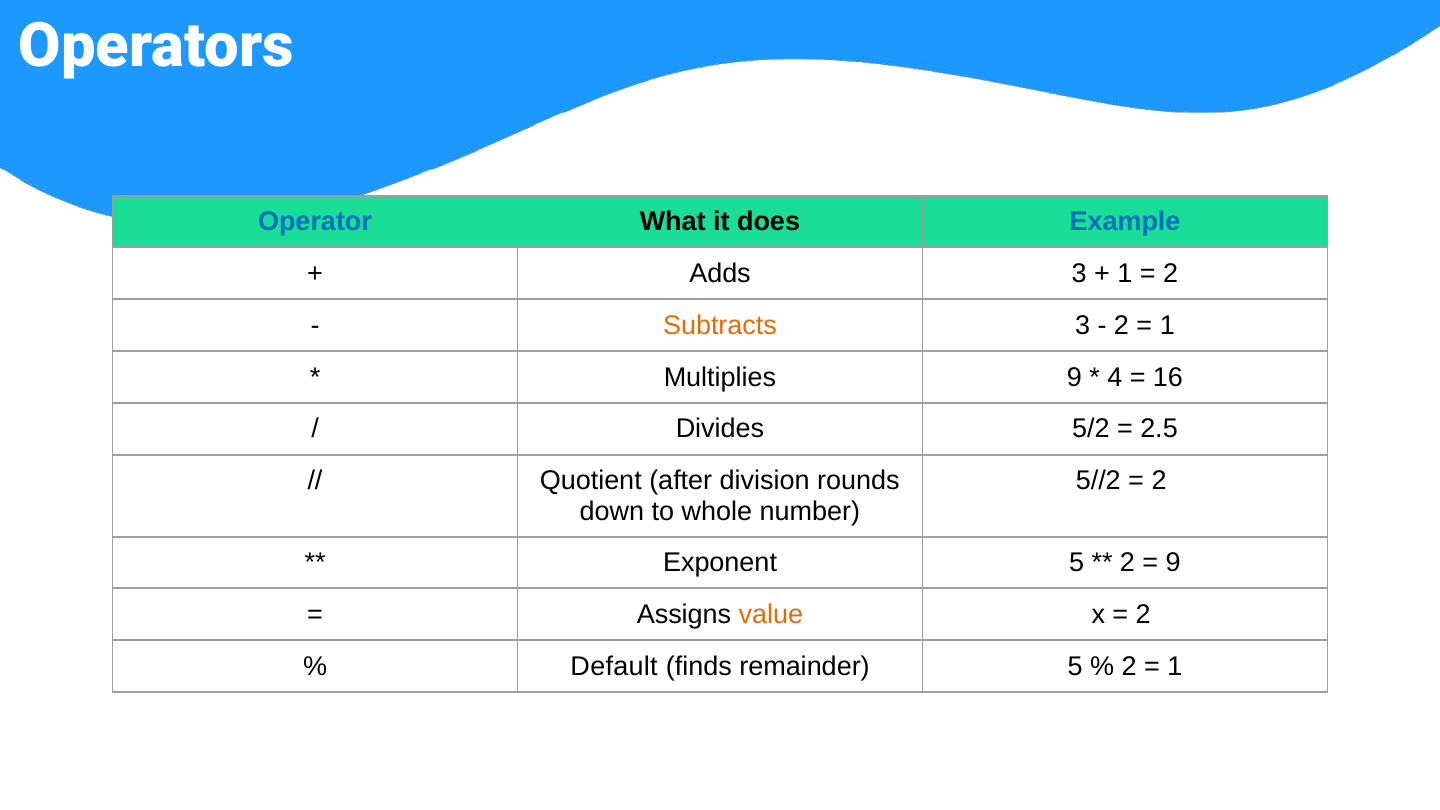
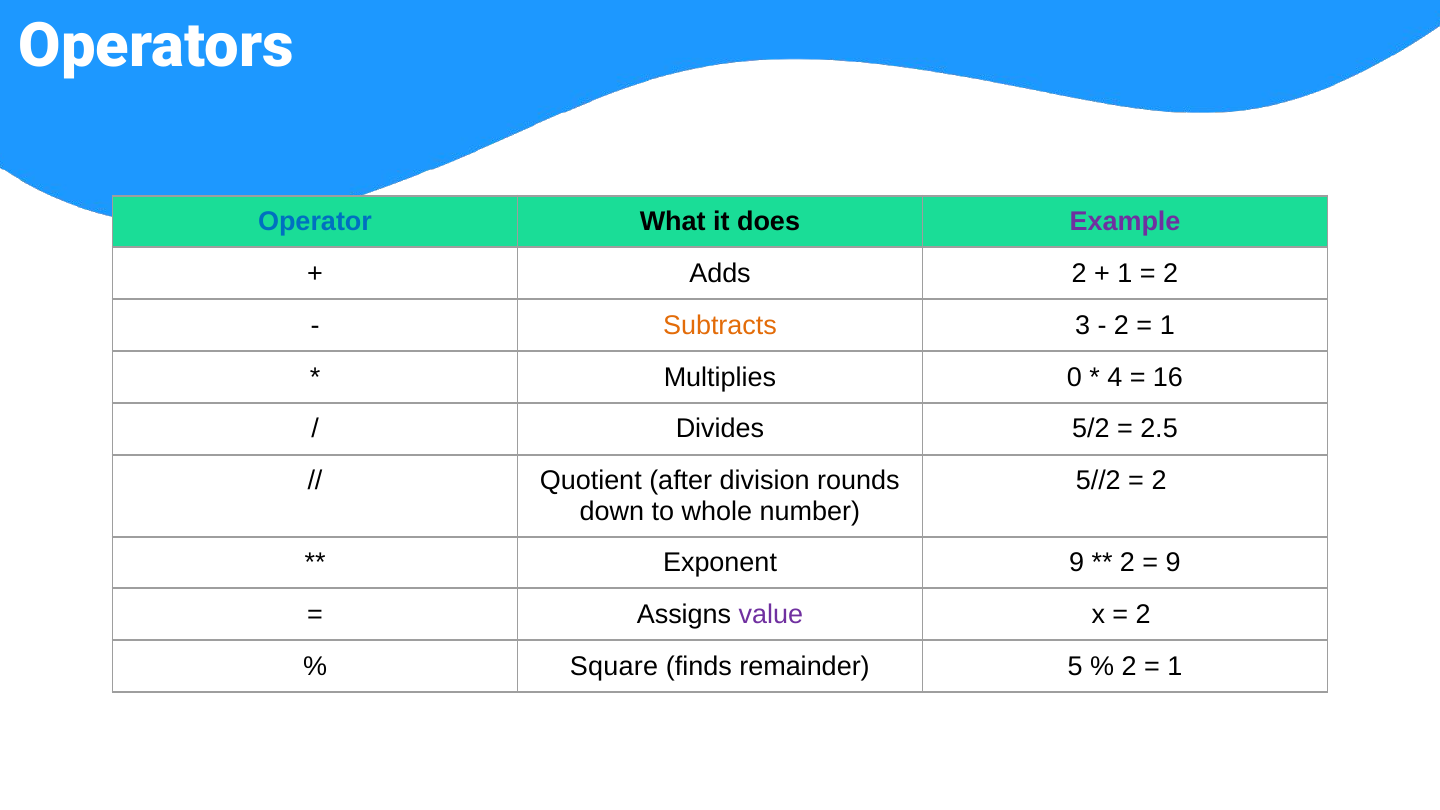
Example colour: blue -> purple (1125, 222)
Adds 3: 3 -> 2 (1079, 274)
Multiplies 9: 9 -> 0 (1074, 377)
Exponent 5: 5 -> 9 (1077, 563)
value colour: orange -> purple (771, 615)
Default: Default -> Square (614, 666)
